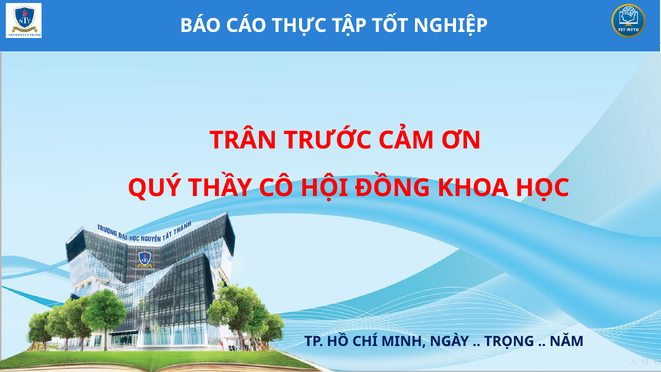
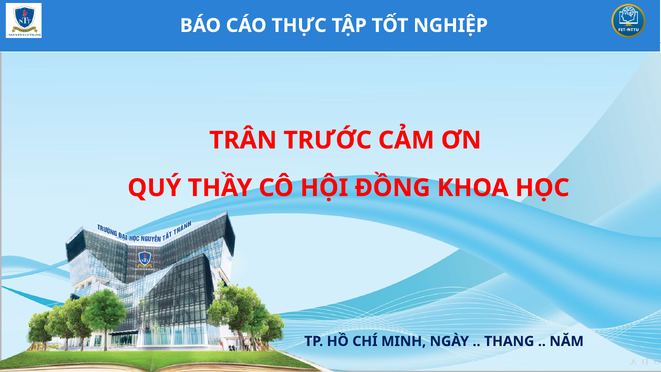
TRỌNG: TRỌNG -> THANG (509, 341)
